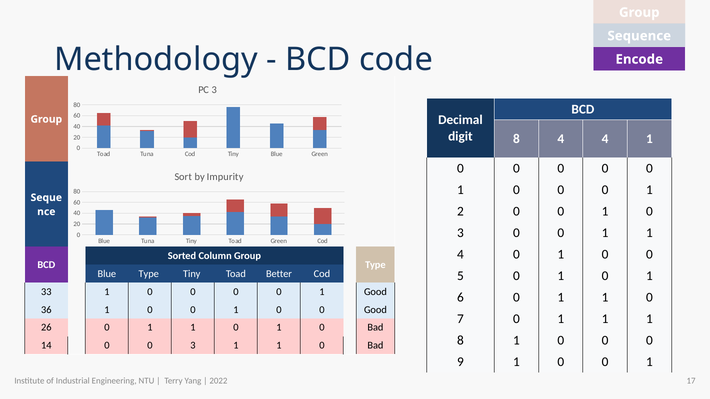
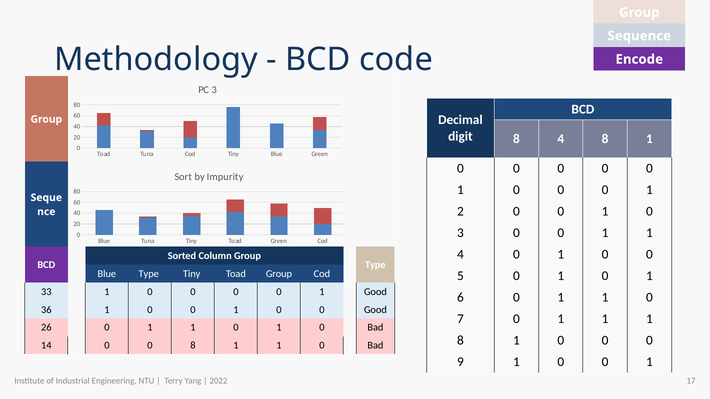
4 4: 4 -> 8 (605, 139)
Toad Better: Better -> Group (279, 274)
0 0 3: 3 -> 8 (193, 346)
